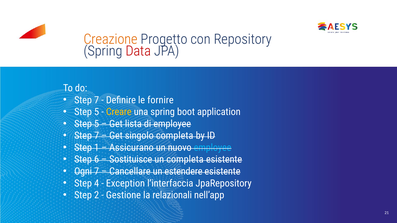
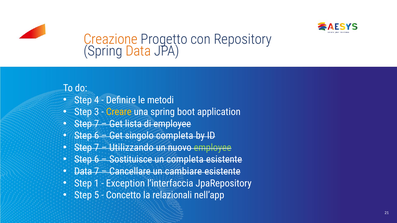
Data colour: red -> orange (138, 51)
7: 7 -> 4 (97, 100)
fornire: fornire -> metodi (161, 100)
5: 5 -> 3 (97, 112)
5: 5 -> 7 (97, 124)
7: 7 -> 6 (97, 136)
1: 1 -> 7 (97, 148)
Assicurano: Assicurano -> Utilizzando (131, 148)
employee colour: light blue -> light green (213, 148)
Ogni: Ogni -> Data (83, 172)
estendere: estendere -> cambiare (183, 172)
4: 4 -> 1 (97, 184)
2: 2 -> 5 (97, 195)
Gestione: Gestione -> Concetto (123, 195)
